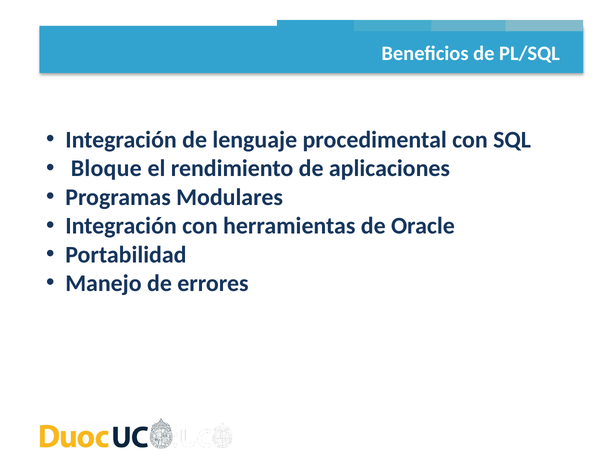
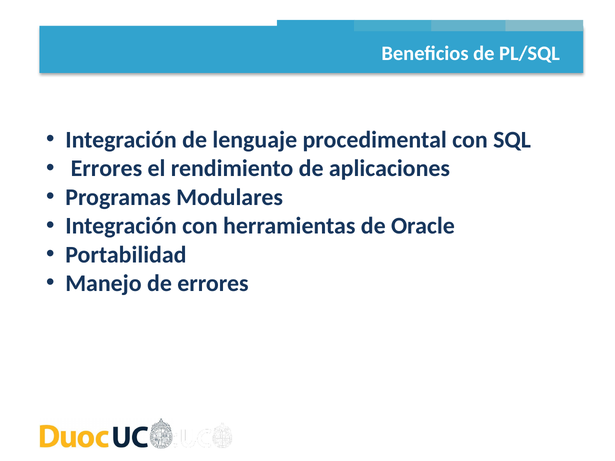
Bloque: Bloque -> Errores (106, 169)
